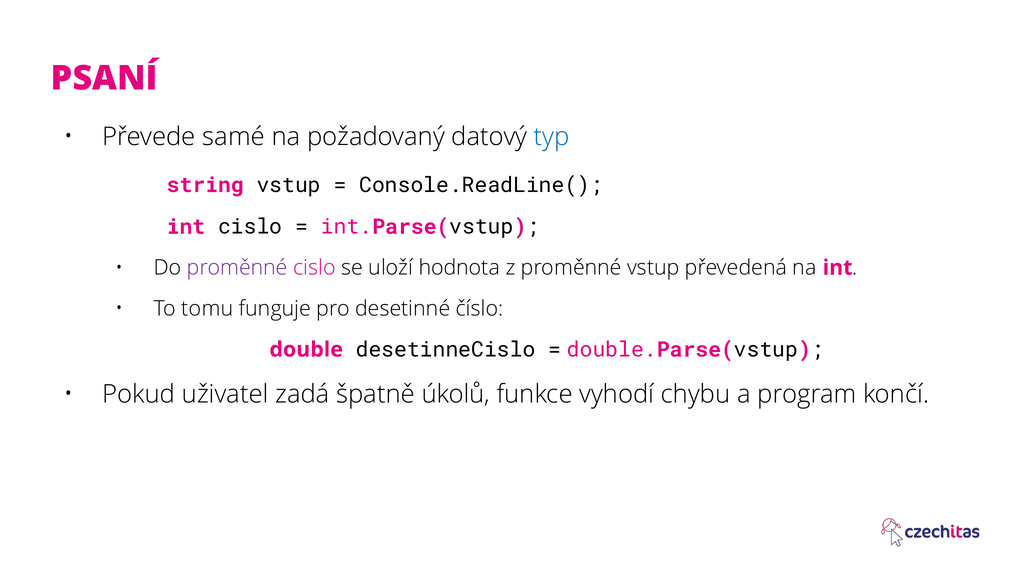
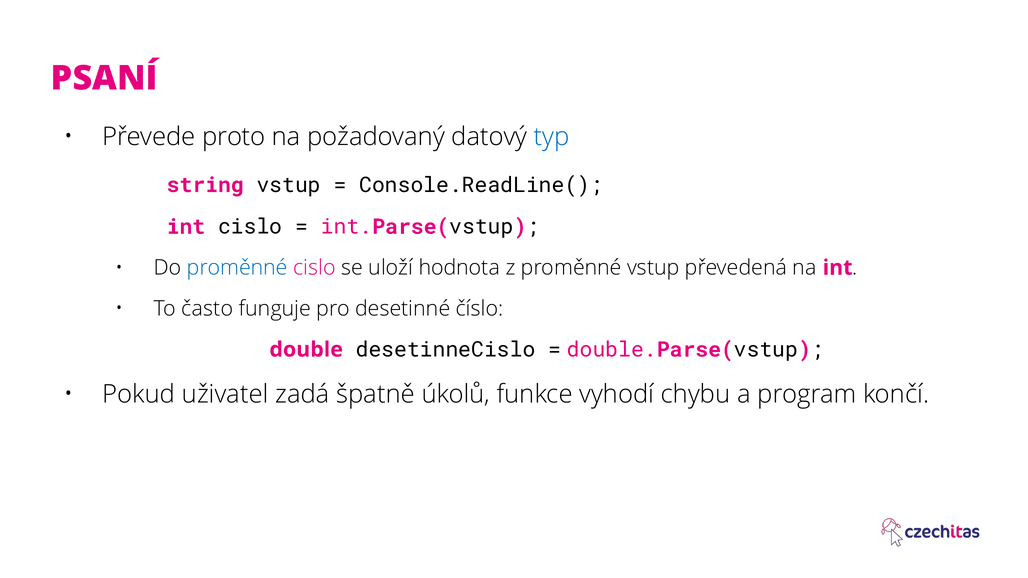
samé: samé -> proto (234, 137)
proměnné colour: purple -> blue (237, 268)
tomu: tomu -> často (207, 309)
